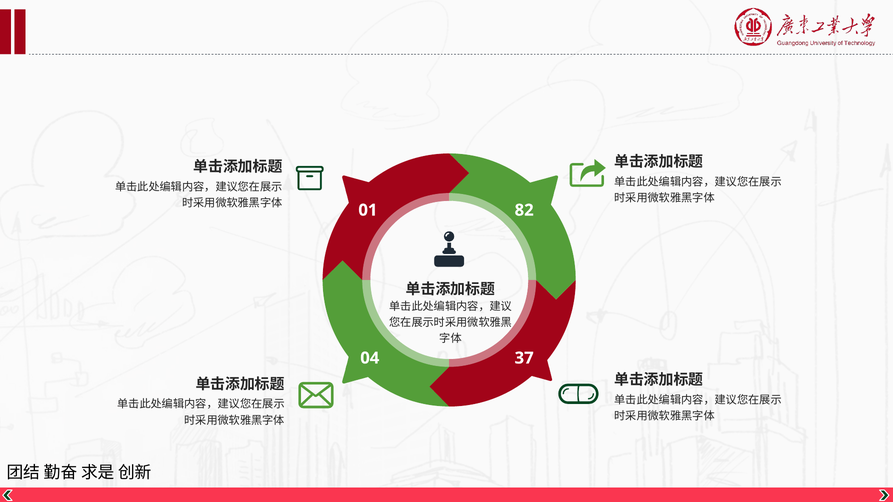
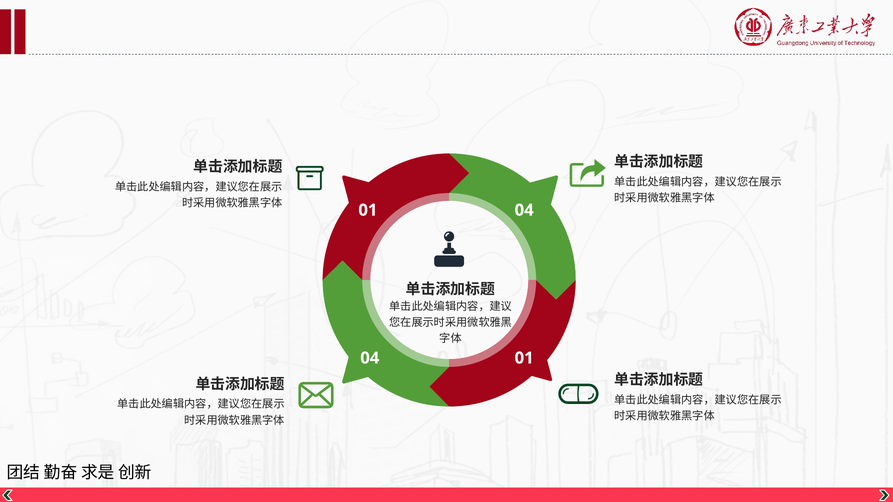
01 82: 82 -> 04 (524, 210)
04 37: 37 -> 01 (524, 358)
